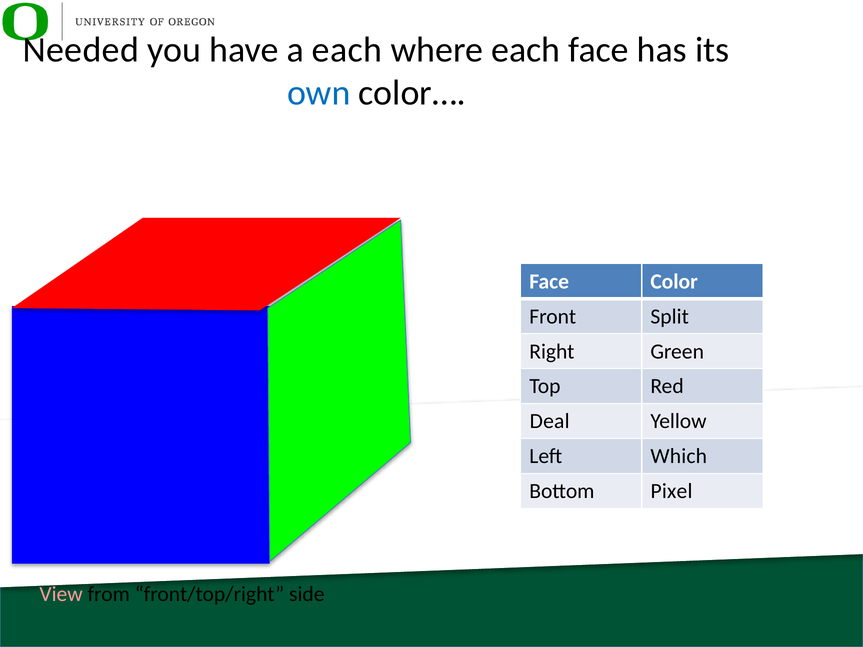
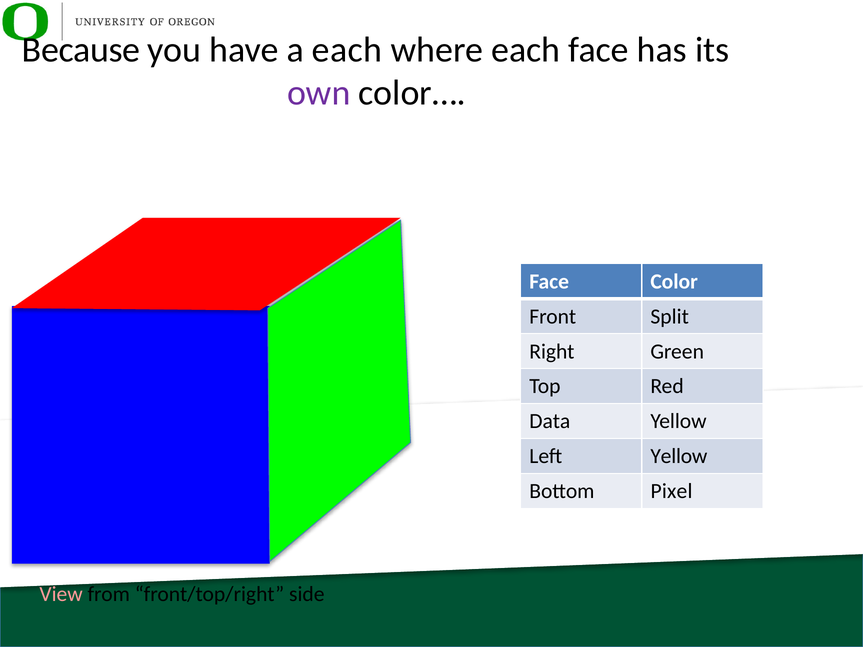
Needed: Needed -> Because (81, 50)
own colour: blue -> purple (319, 93)
Deal: Deal -> Data (550, 422)
Left Which: Which -> Yellow (679, 457)
